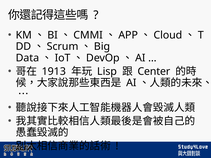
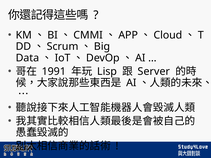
1913: 1913 -> 1991 (54, 71)
Center: Center -> Server (154, 71)
